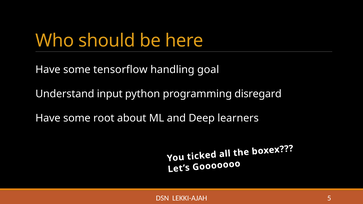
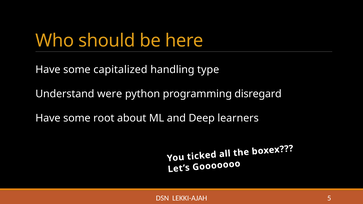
tensorflow: tensorflow -> capitalized (120, 70)
goal: goal -> type (208, 70)
input: input -> were (110, 94)
